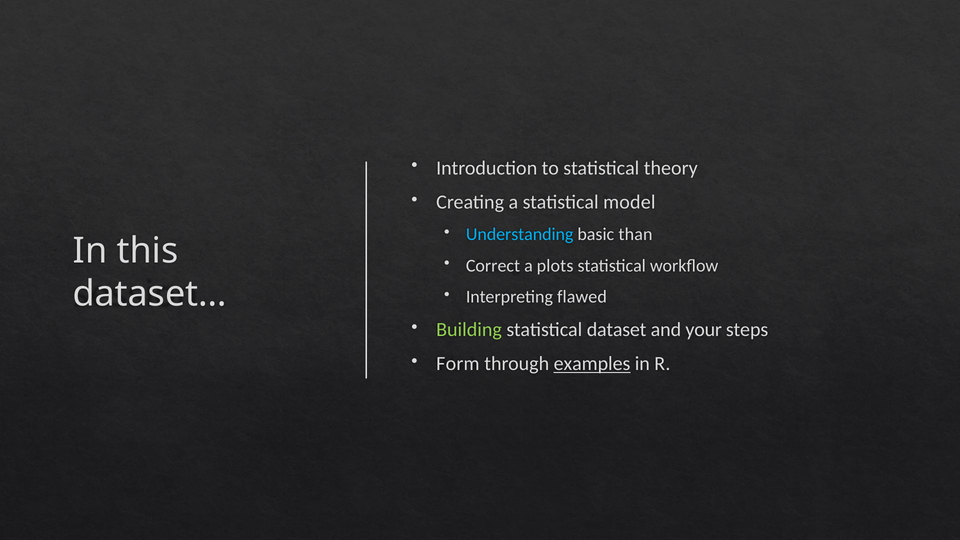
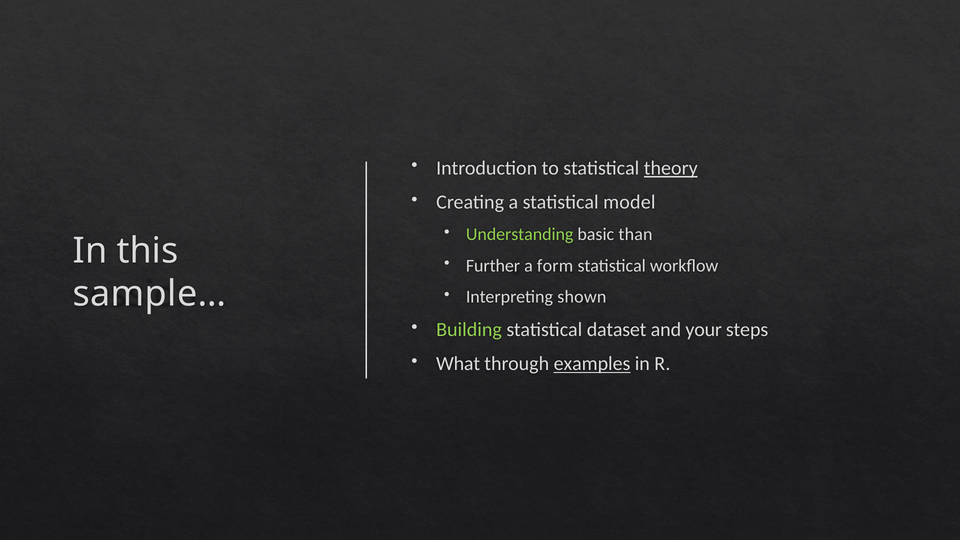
theory underline: none -> present (671, 168)
Understanding colour: light blue -> light green (520, 234)
Correct: Correct -> Further (493, 266)
plots: plots -> form (555, 266)
dataset…: dataset… -> sample… (150, 294)
flawed: flawed -> shown (582, 297)
Form: Form -> What (458, 364)
